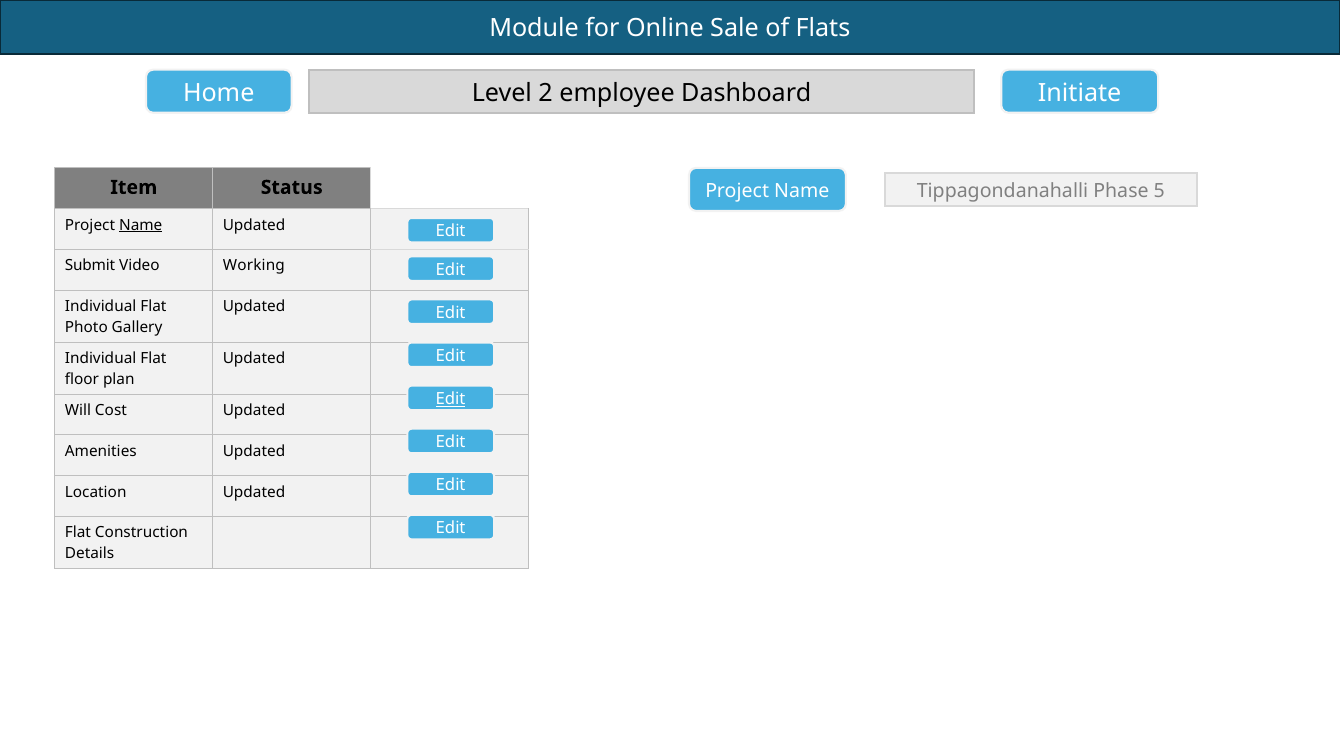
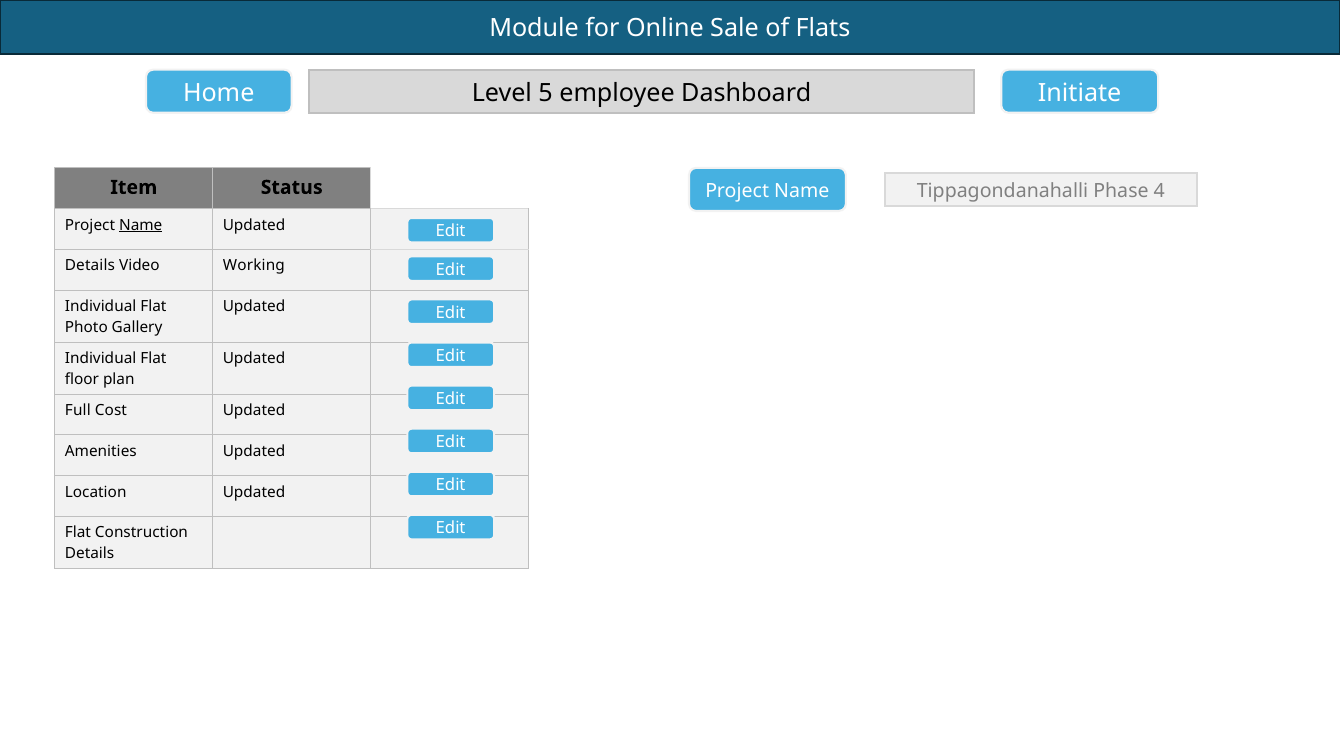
2: 2 -> 5 (546, 93)
5: 5 -> 4 (1159, 191)
Submit: Submit -> Details (90, 266)
Edit underline: present -> none (451, 399)
Will: Will -> Full (78, 410)
